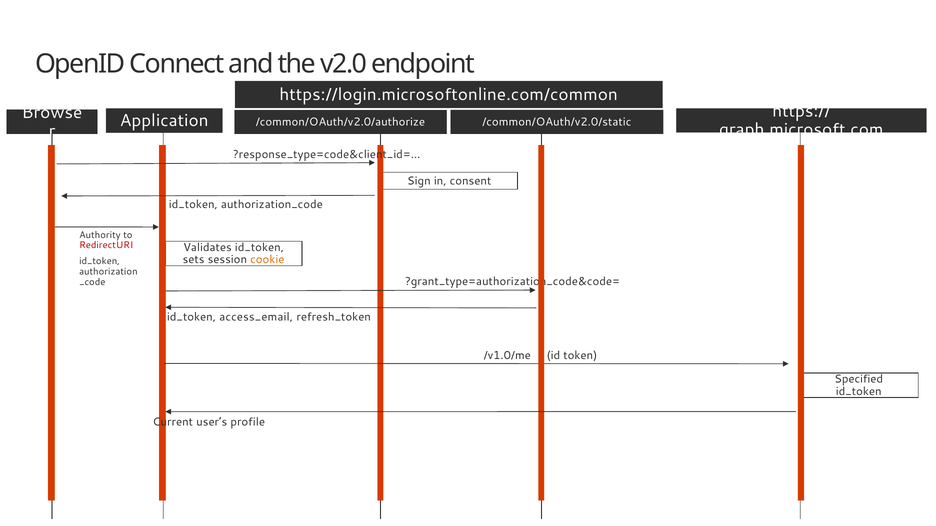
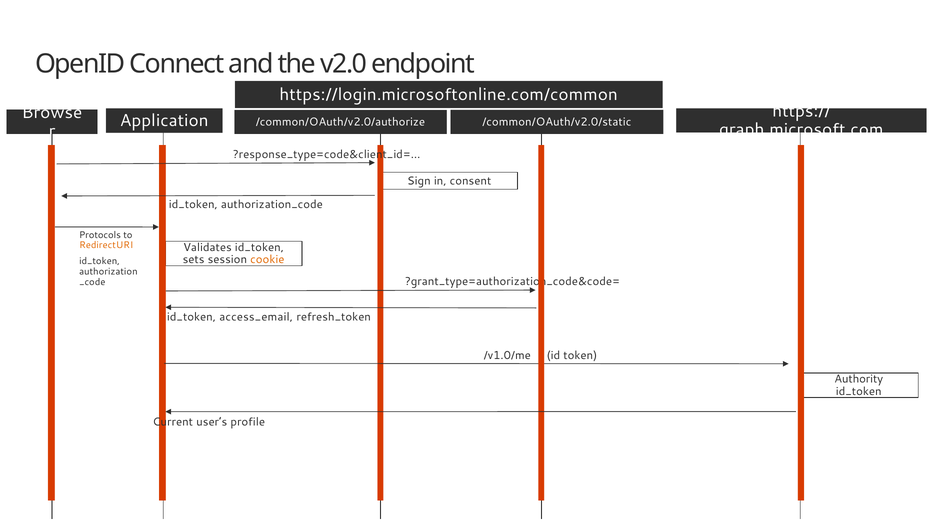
Authority: Authority -> Protocols (100, 235)
RedirectURI colour: red -> orange (106, 245)
Specified: Specified -> Authority (859, 379)
